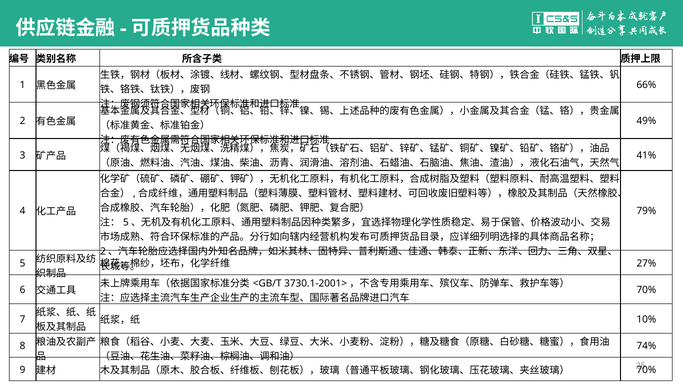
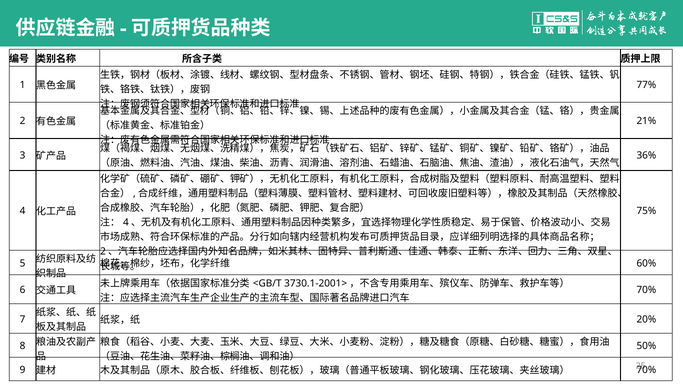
66%: 66% -> 77% (646, 85)
49%: 49% -> 21% (646, 121)
41%: 41% -> 36% (646, 155)
79%: 79% -> 75% (646, 211)
5: 5 -> 4 (126, 223)
27%: 27% -> 60% (646, 263)
10%: 10% -> 20% (646, 319)
74%: 74% -> 50% (646, 346)
